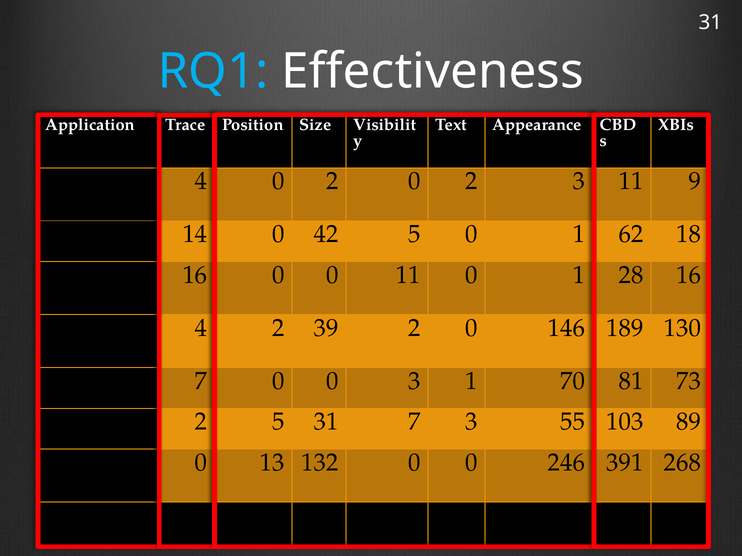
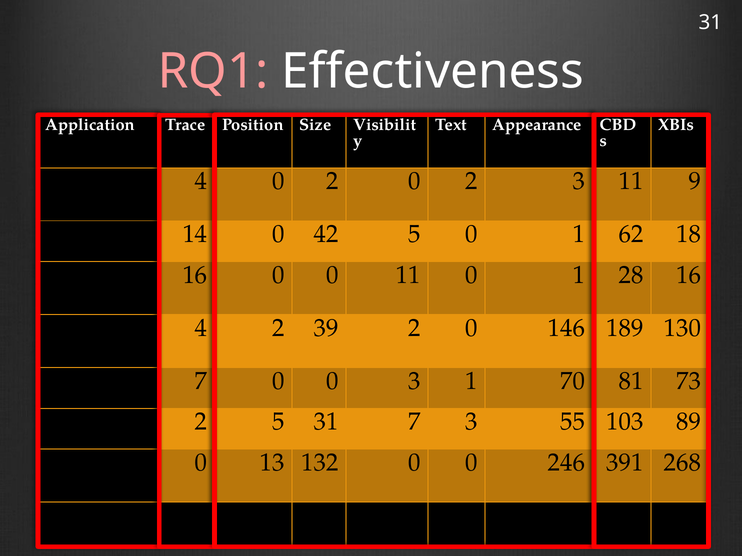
RQ1 colour: light blue -> pink (213, 71)
